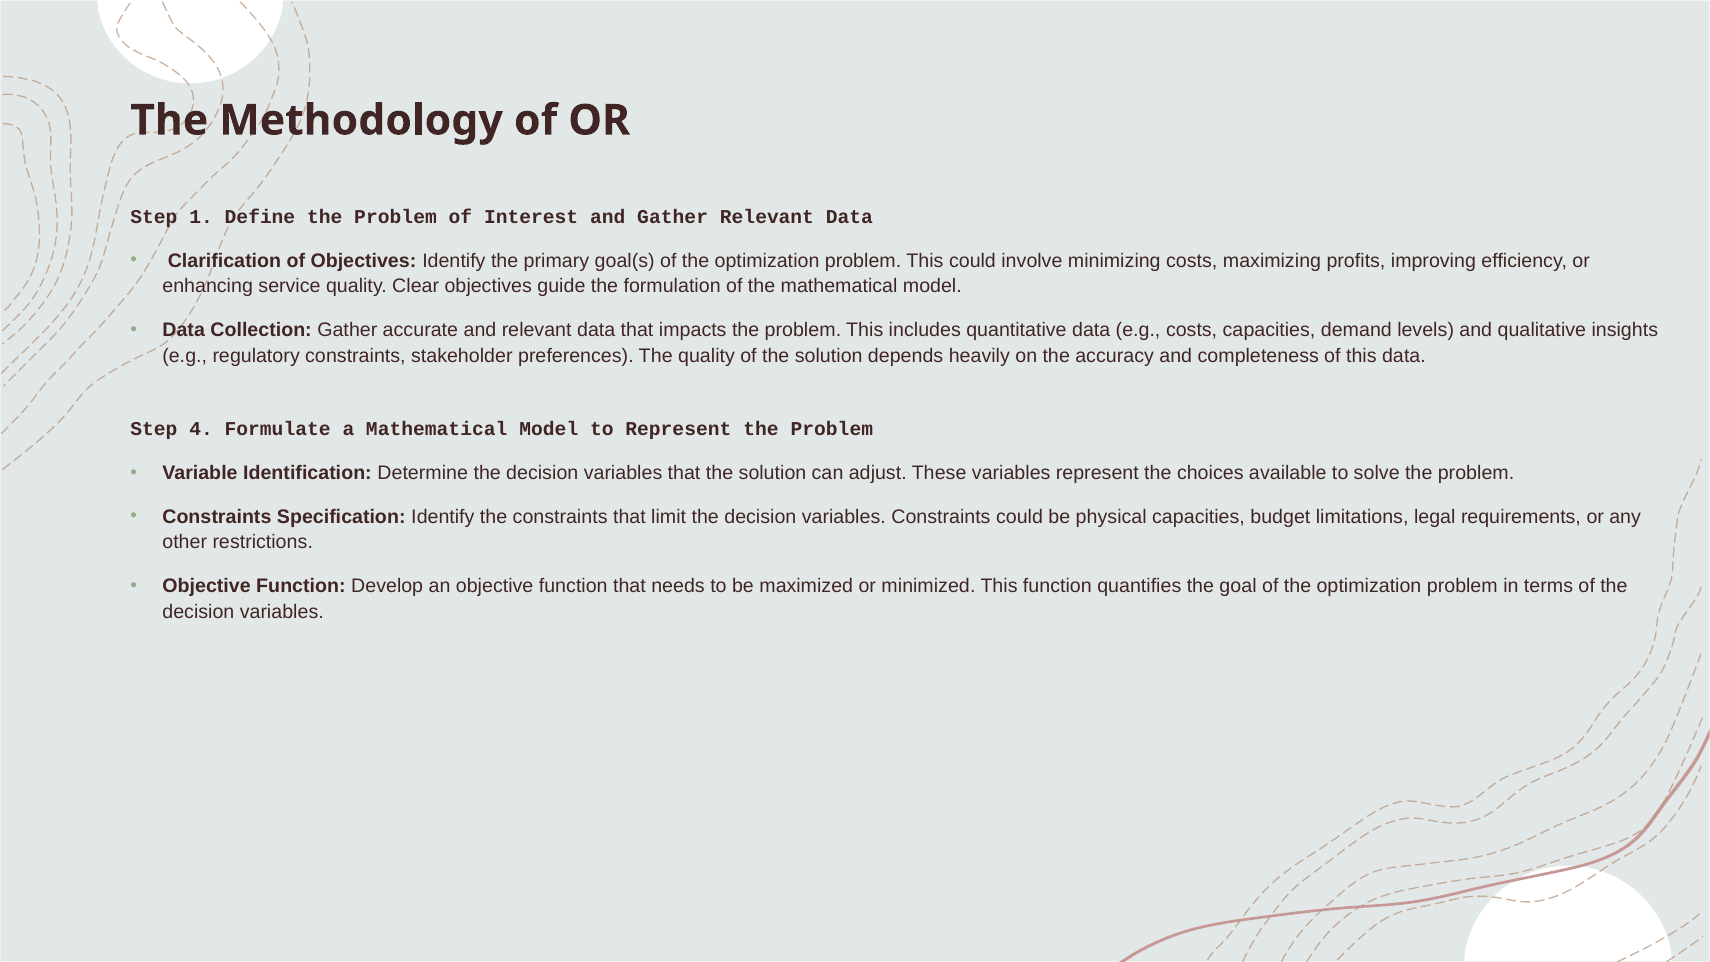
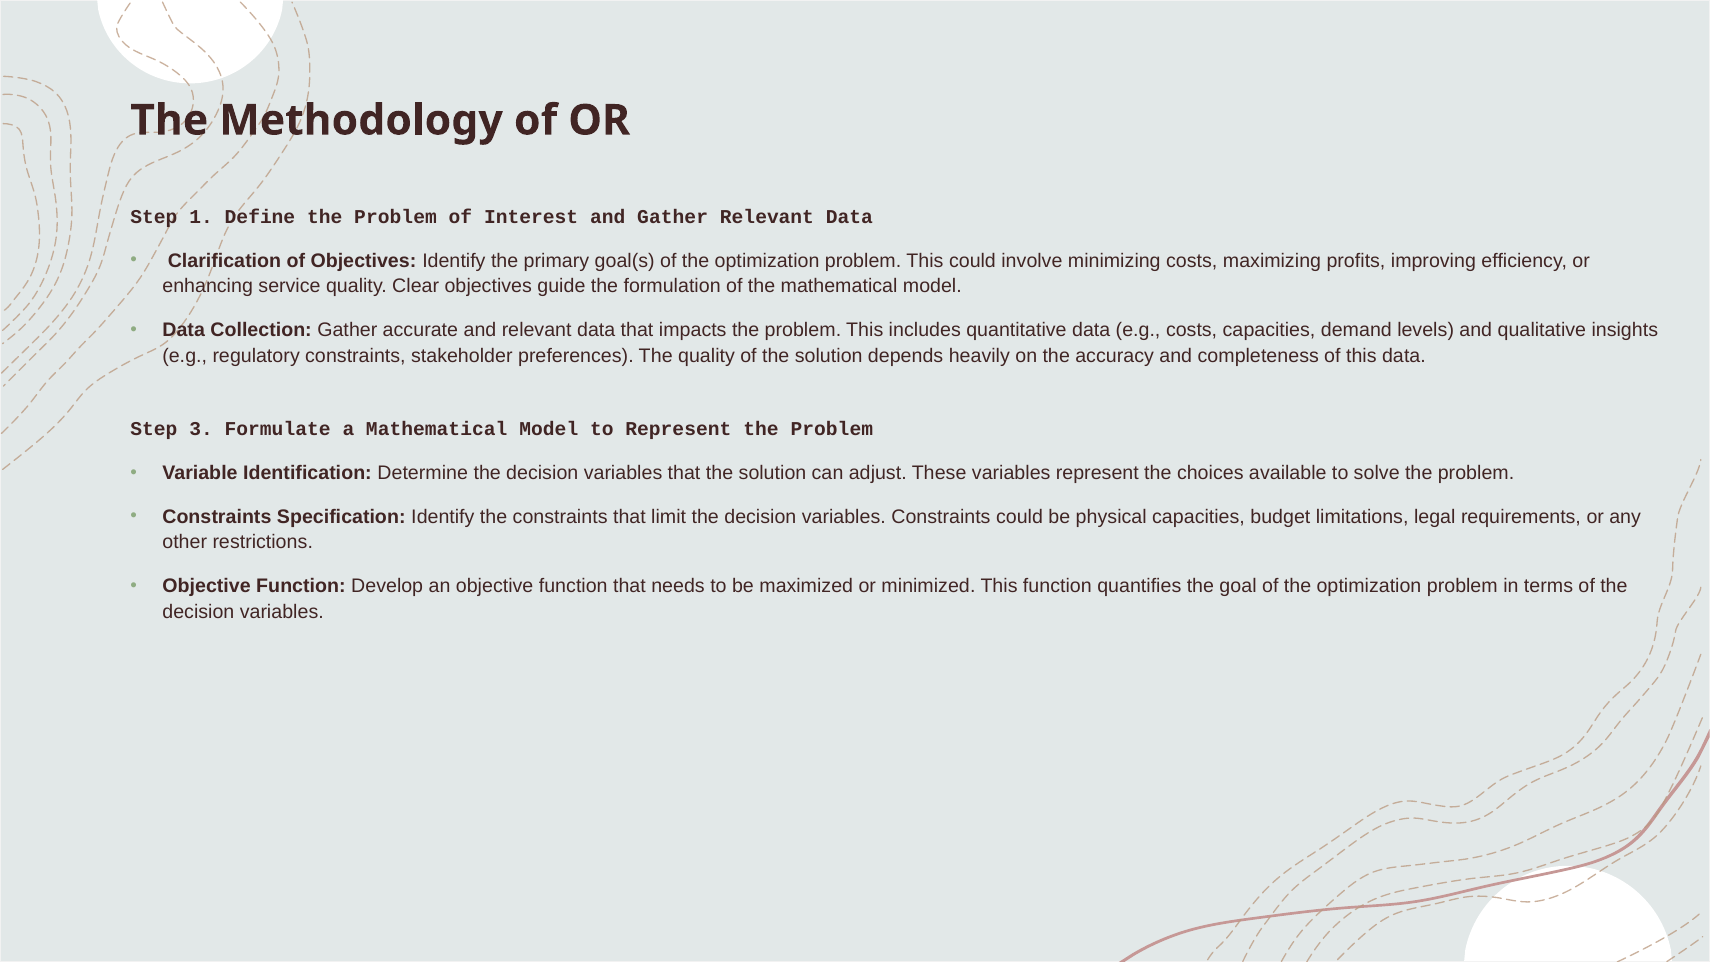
4: 4 -> 3 (201, 429)
